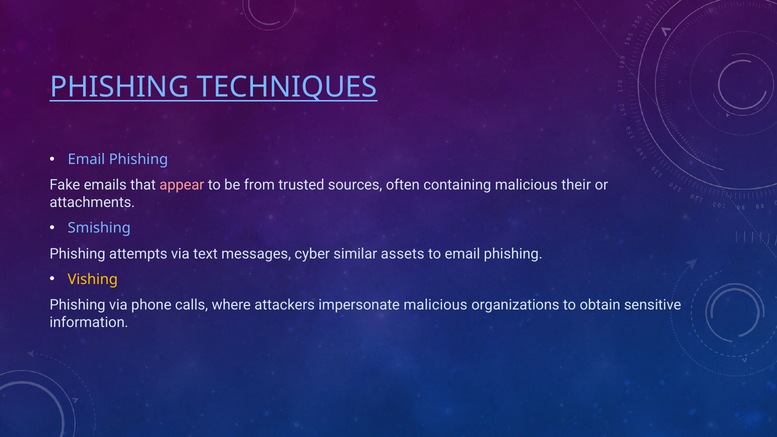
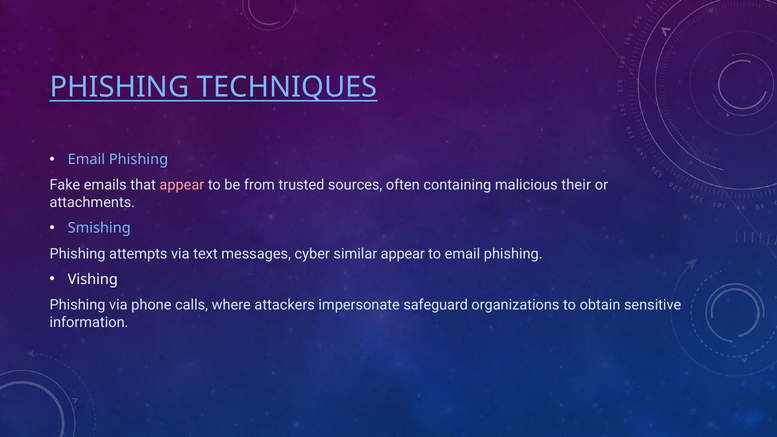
similar assets: assets -> appear (403, 254)
Vishing colour: yellow -> white (93, 279)
impersonate malicious: malicious -> safeguard (436, 305)
